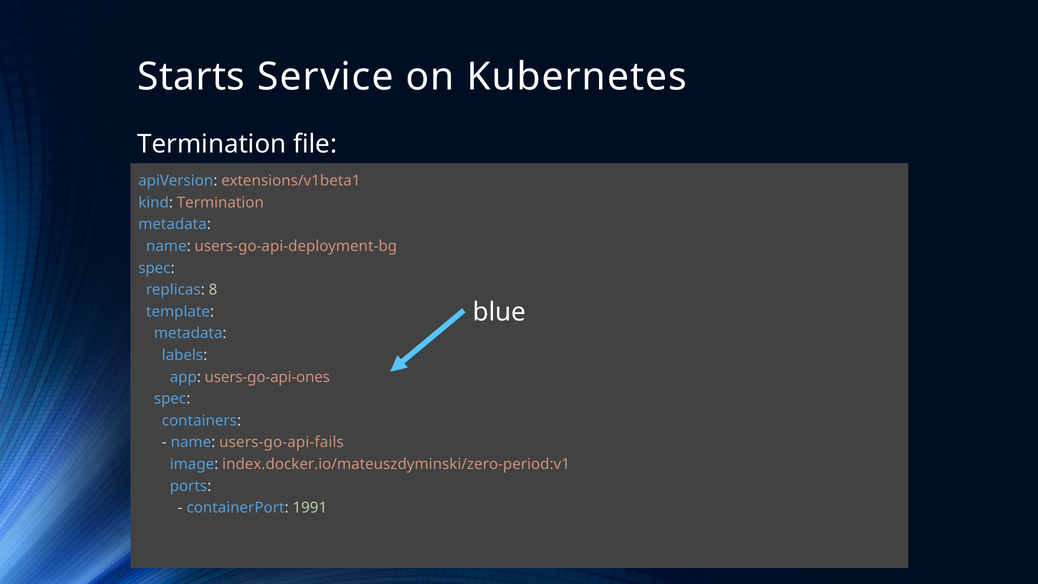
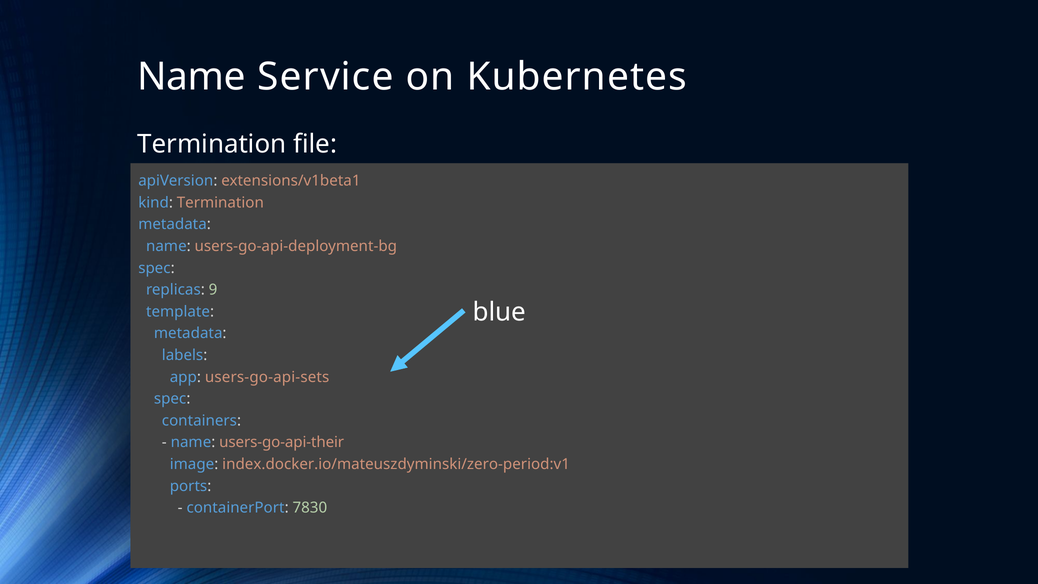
Starts: Starts -> Name (192, 77)
8: 8 -> 9 (213, 290)
users-go-api-ones: users-go-api-ones -> users-go-api-sets (267, 377)
users-go-api-fails: users-go-api-fails -> users-go-api-their (282, 442)
1991: 1991 -> 7830 (310, 508)
